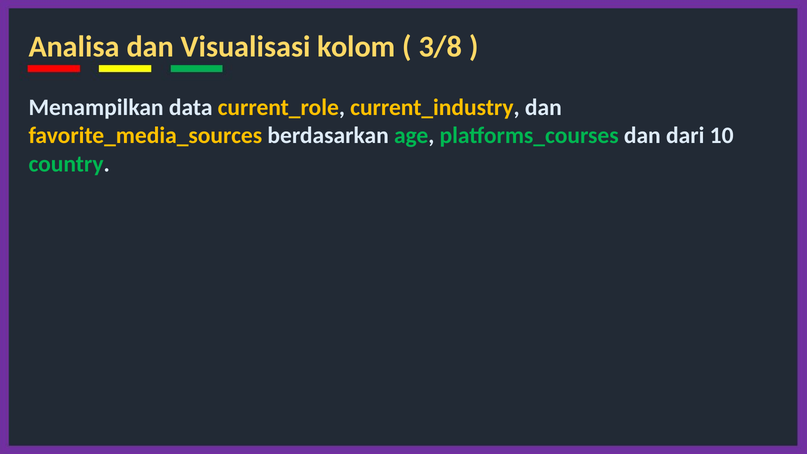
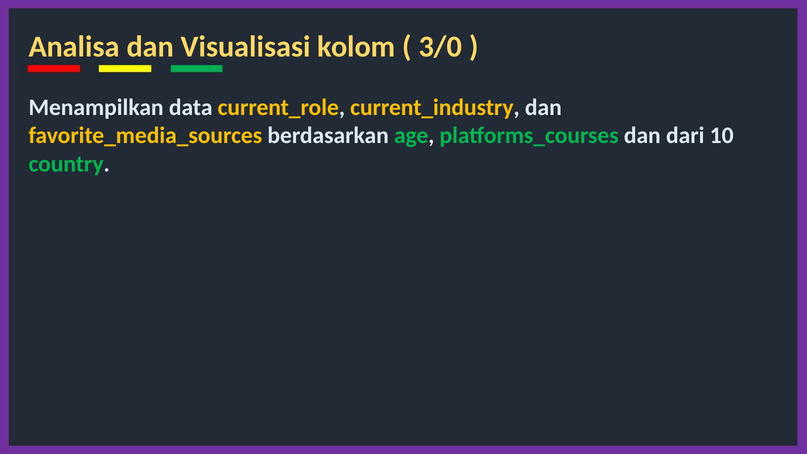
3/8: 3/8 -> 3/0 (440, 47)
